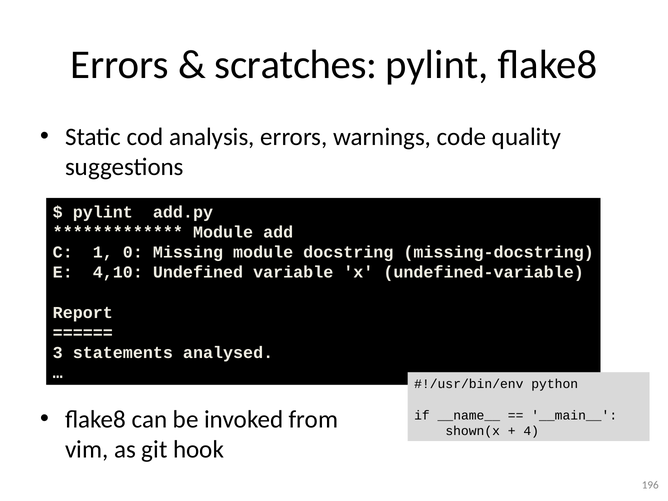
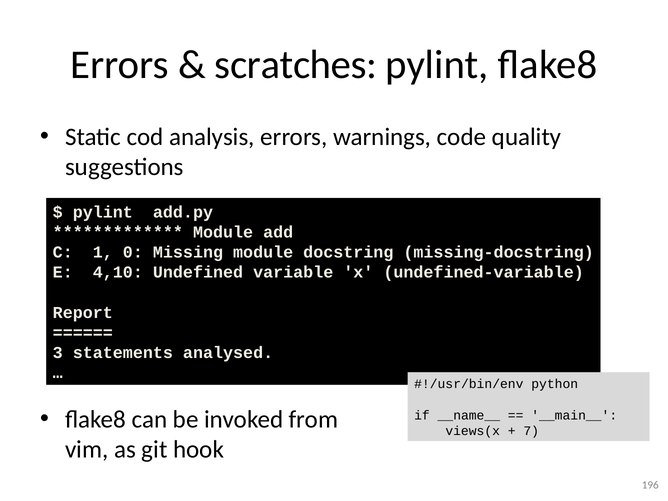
shown(x: shown(x -> views(x (473, 431)
4: 4 -> 7 (531, 431)
